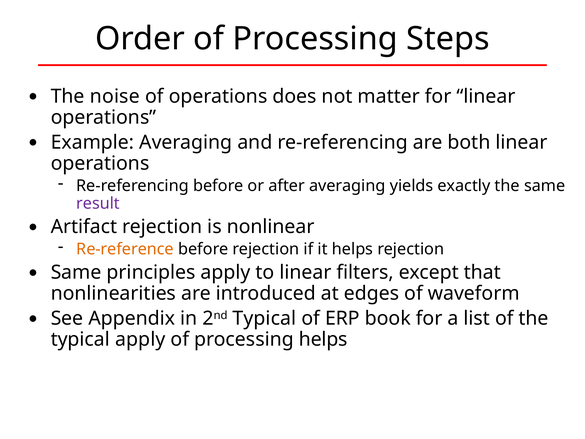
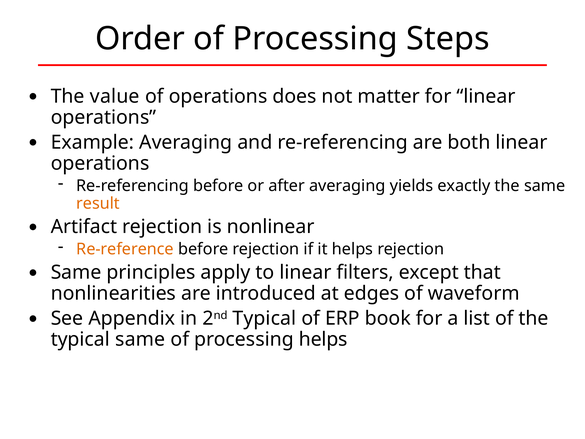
noise: noise -> value (115, 96)
result colour: purple -> orange (98, 203)
typical apply: apply -> same (140, 339)
